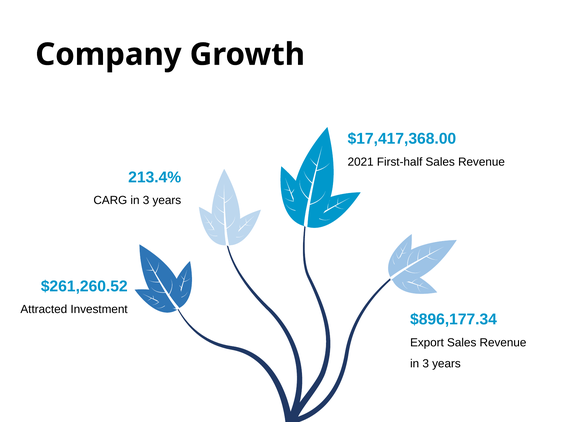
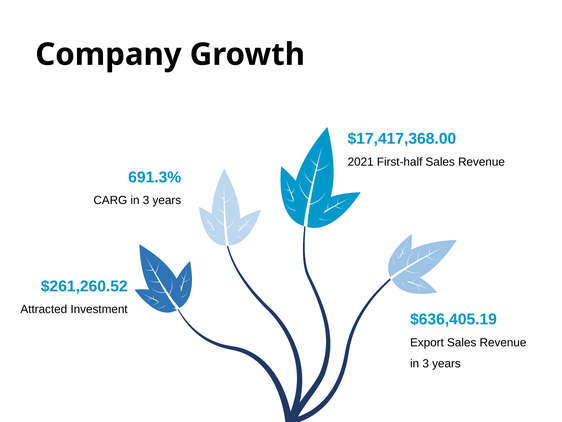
213.4%: 213.4% -> 691.3% (155, 177)
$896,177.34: $896,177.34 -> $636,405.19 (454, 319)
